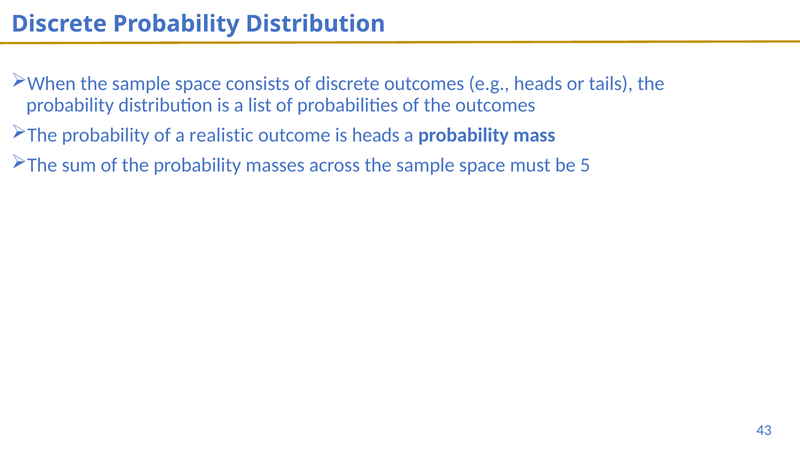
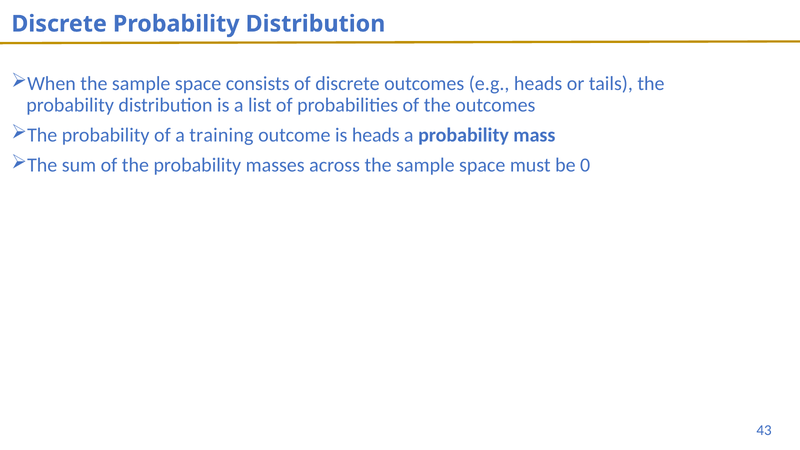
realistic: realistic -> training (221, 135)
5: 5 -> 0 (585, 165)
